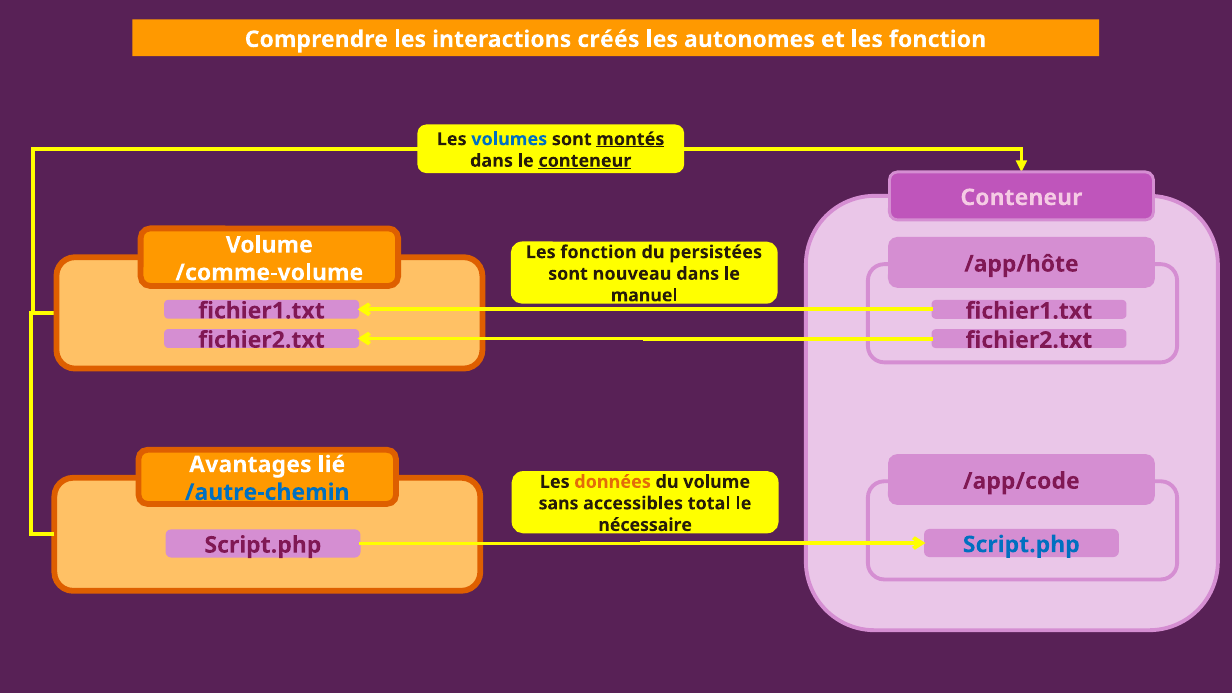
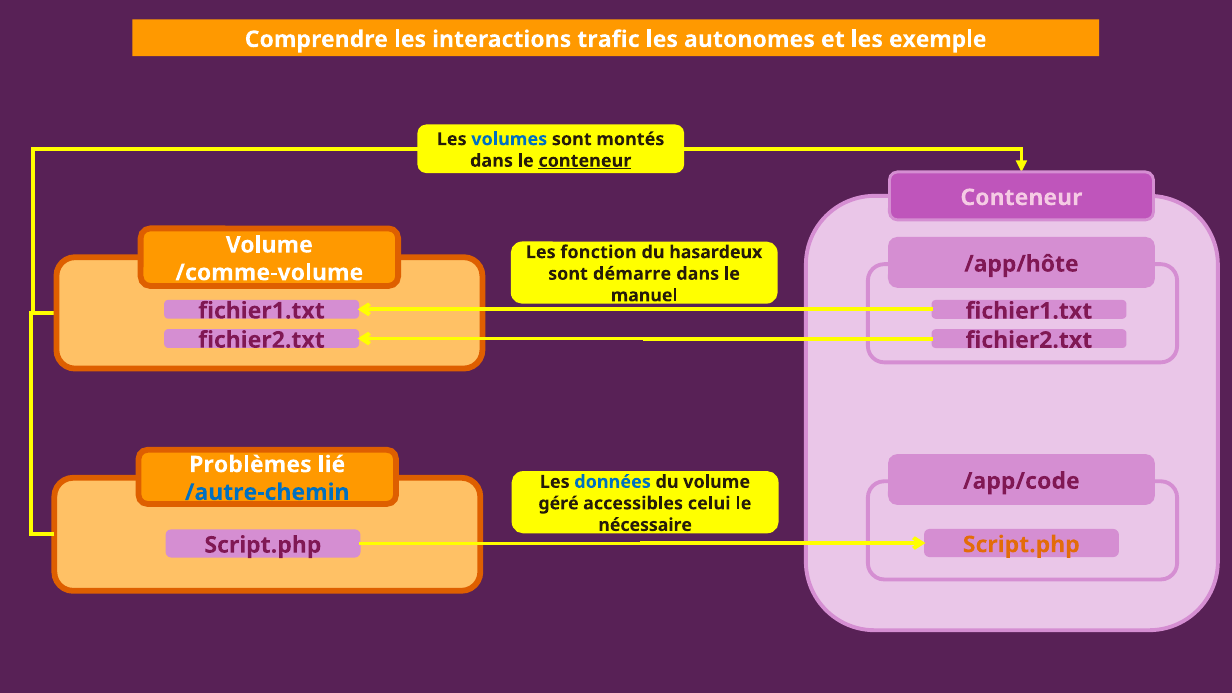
créés: créés -> trafic (608, 39)
et les fonction: fonction -> exemple (938, 39)
montés underline: present -> none (630, 139)
persistées: persistées -> hasardeux (716, 252)
nouveau: nouveau -> démarre (632, 274)
Avantages: Avantages -> Problèmes (250, 465)
données colour: orange -> blue (613, 482)
sans: sans -> géré (559, 503)
total: total -> celui (709, 503)
Script.php colour: blue -> orange (1021, 545)
